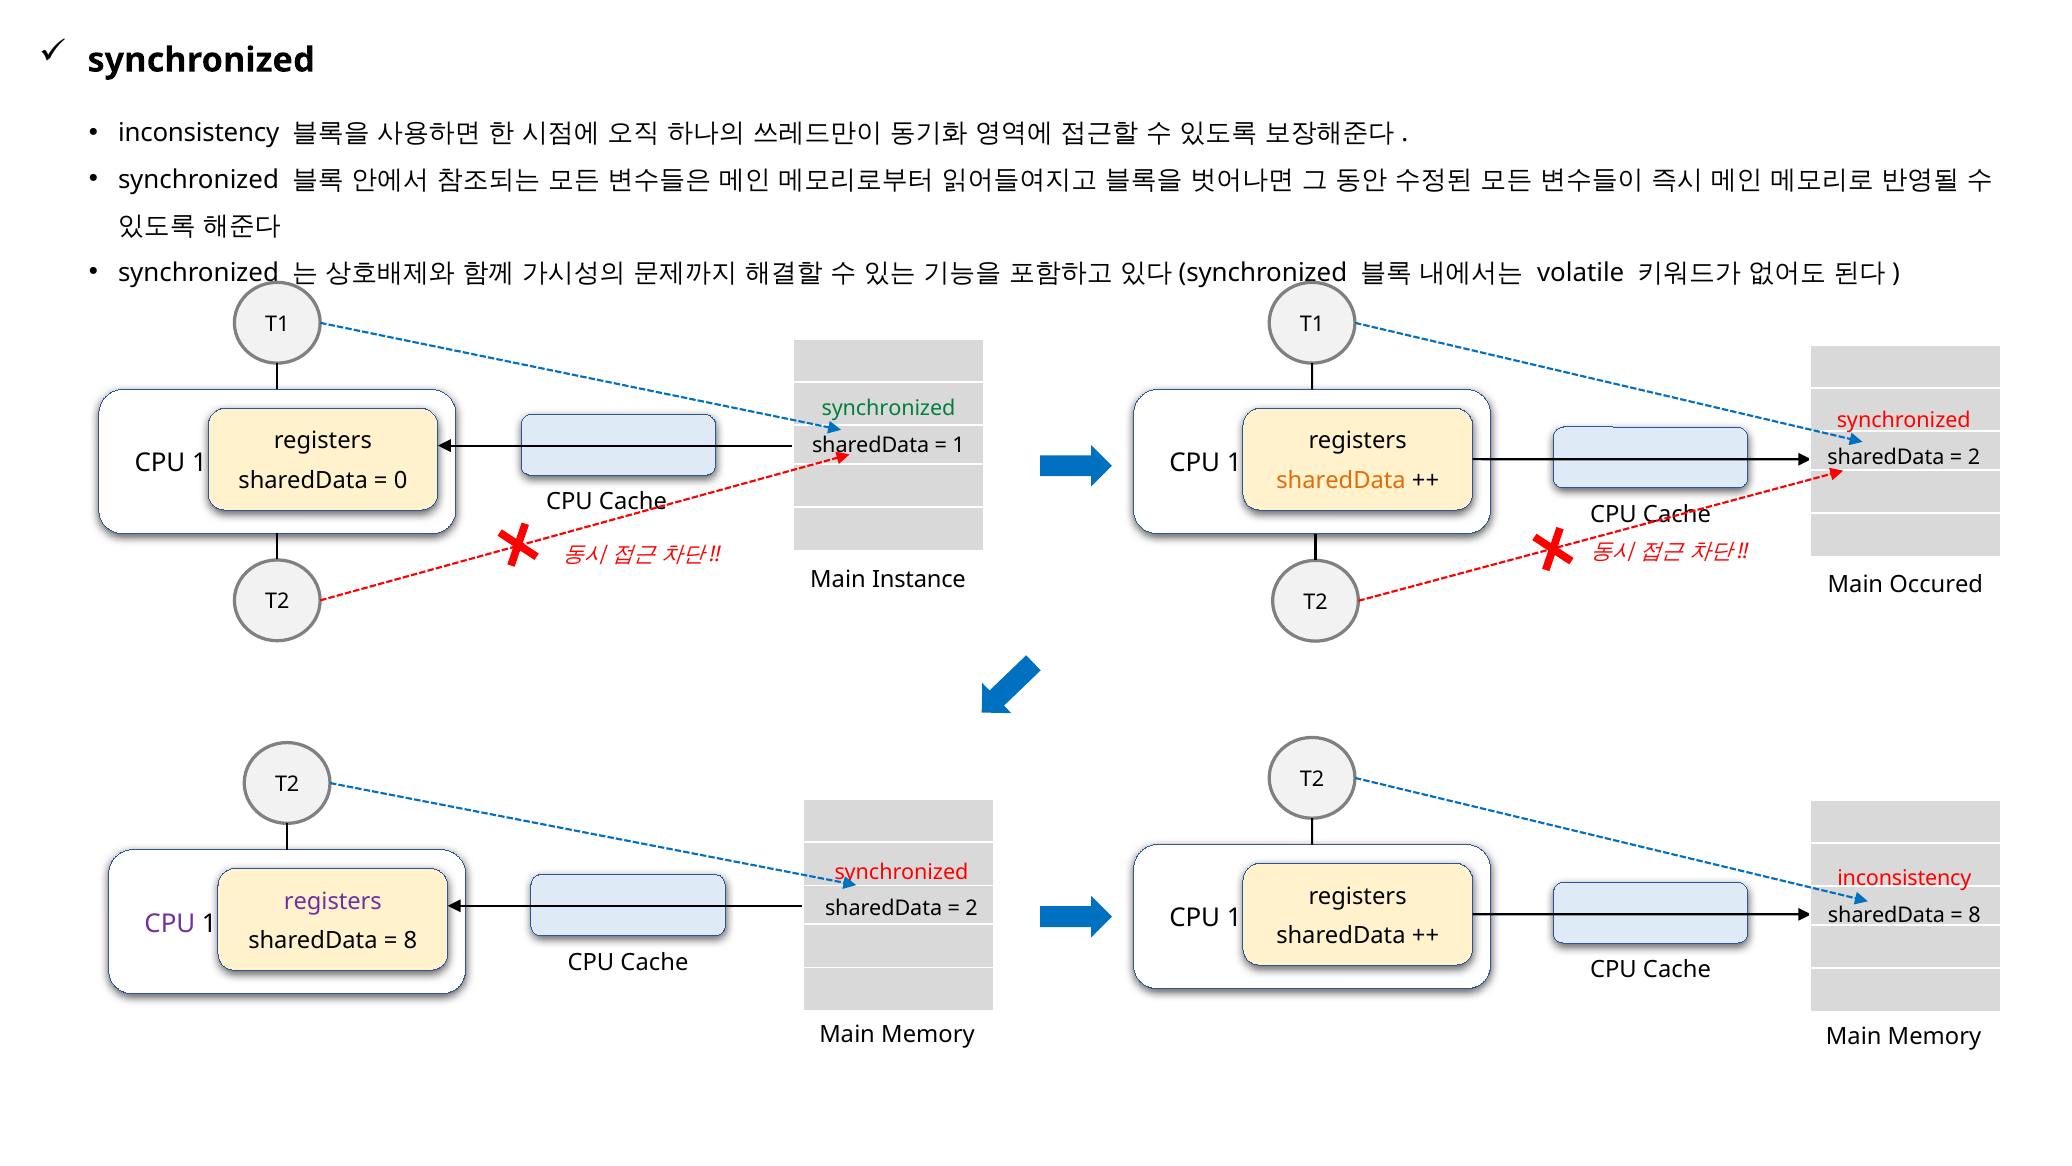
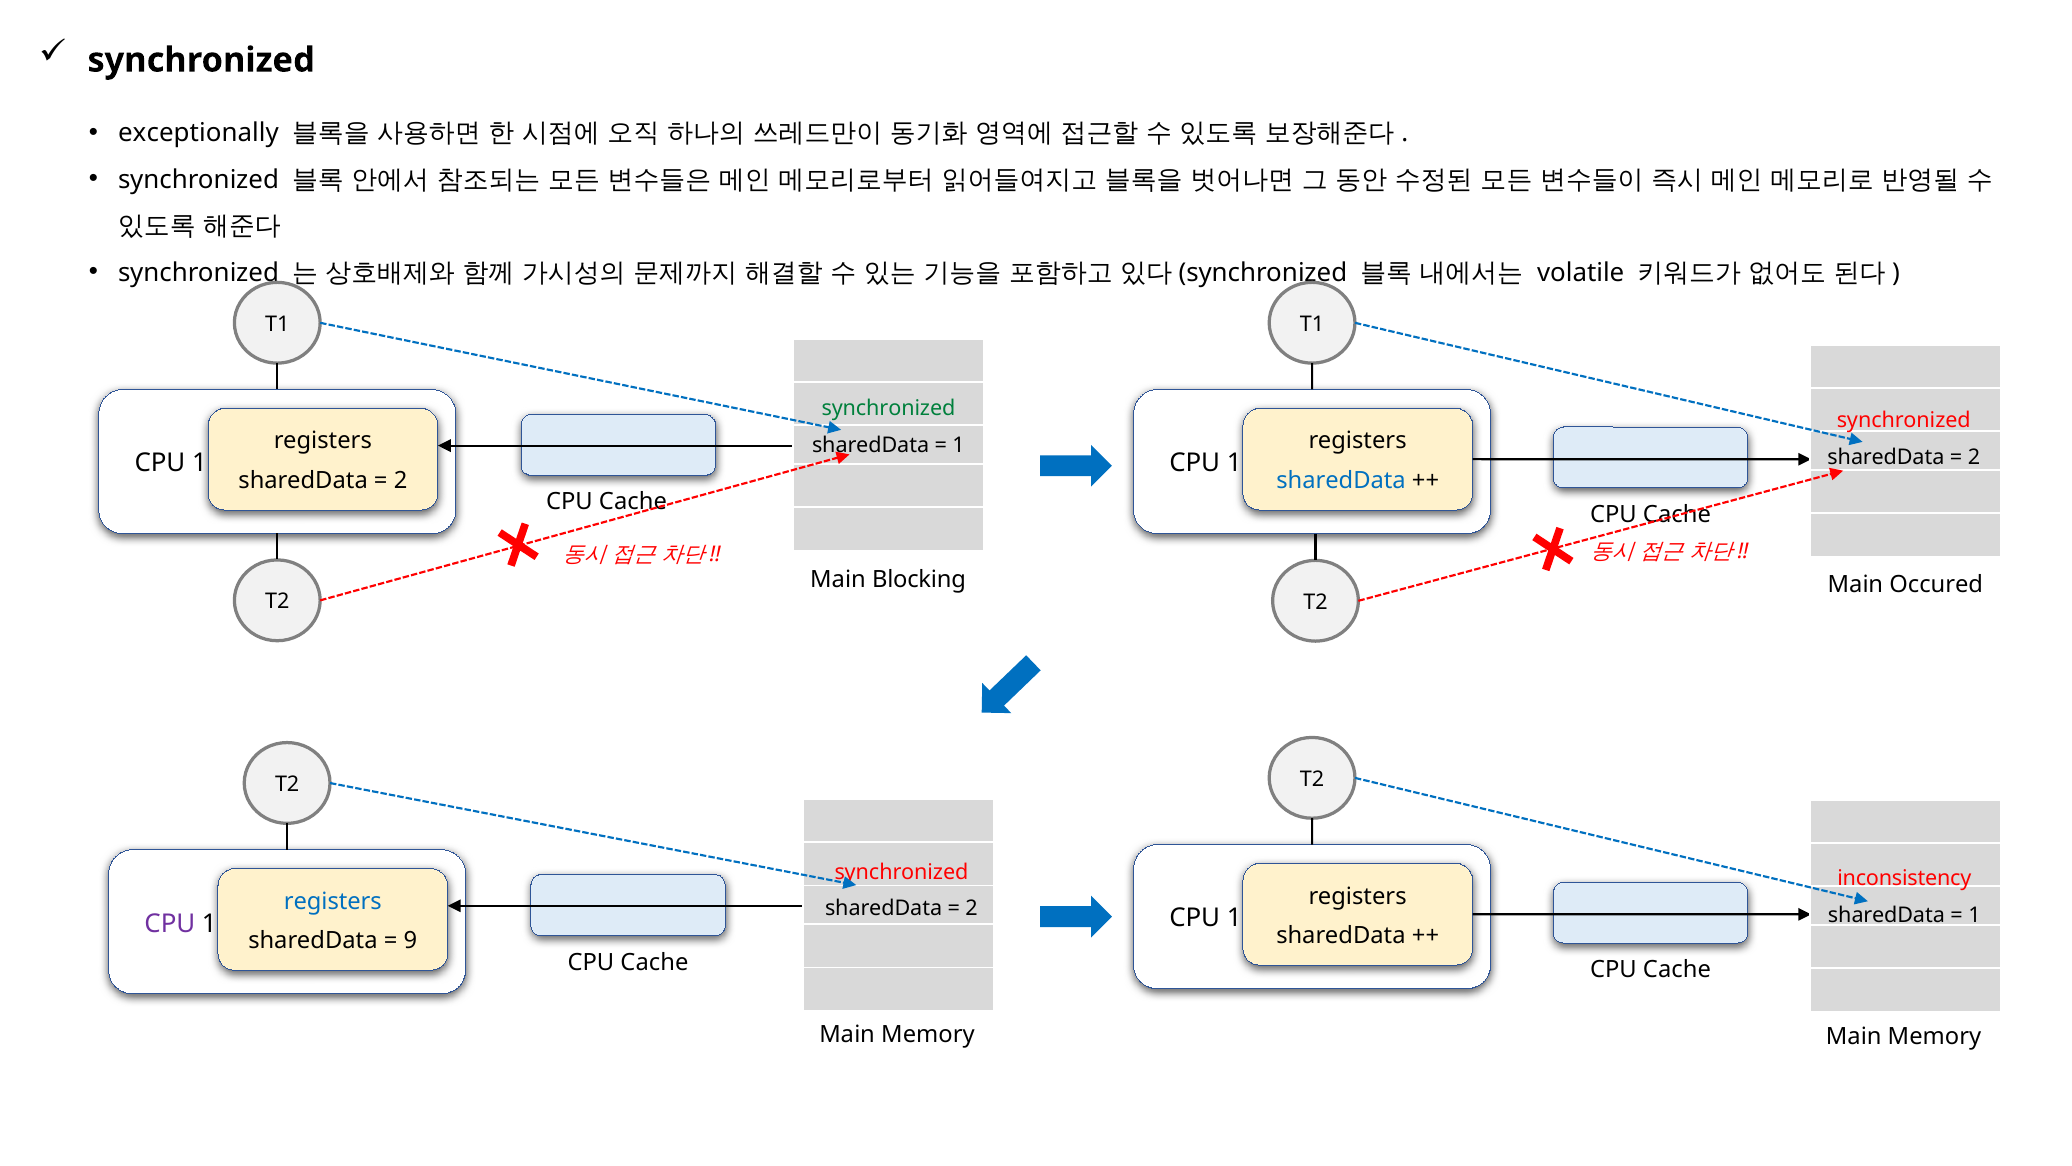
inconsistency: inconsistency -> exceptionally (199, 133)
0: 0 -> 2 (401, 480)
sharedData colour: orange -> blue (1341, 480)
Instance: Instance -> Blocking (919, 579)
registers colour: purple -> blue (333, 901)
8: 8 -> 1 (1975, 915)
8: 8 -> 9 (411, 940)
